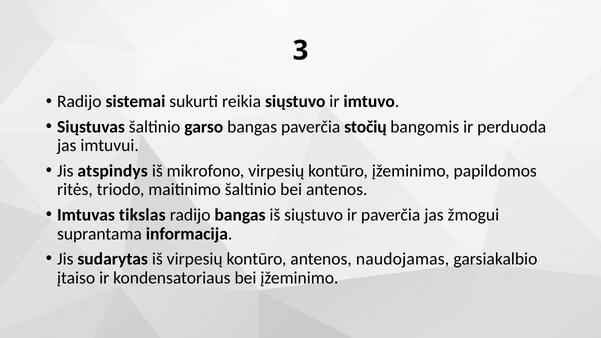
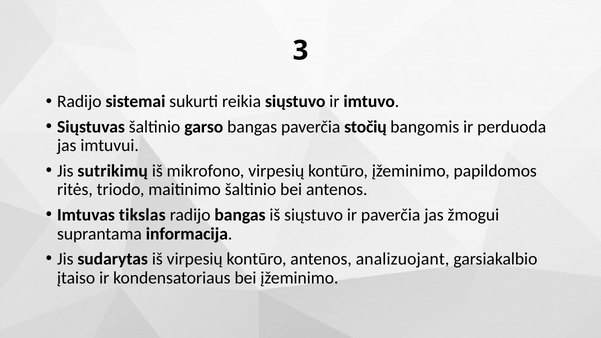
atspindys: atspindys -> sutrikimų (113, 171)
naudojamas: naudojamas -> analizuojant (403, 259)
